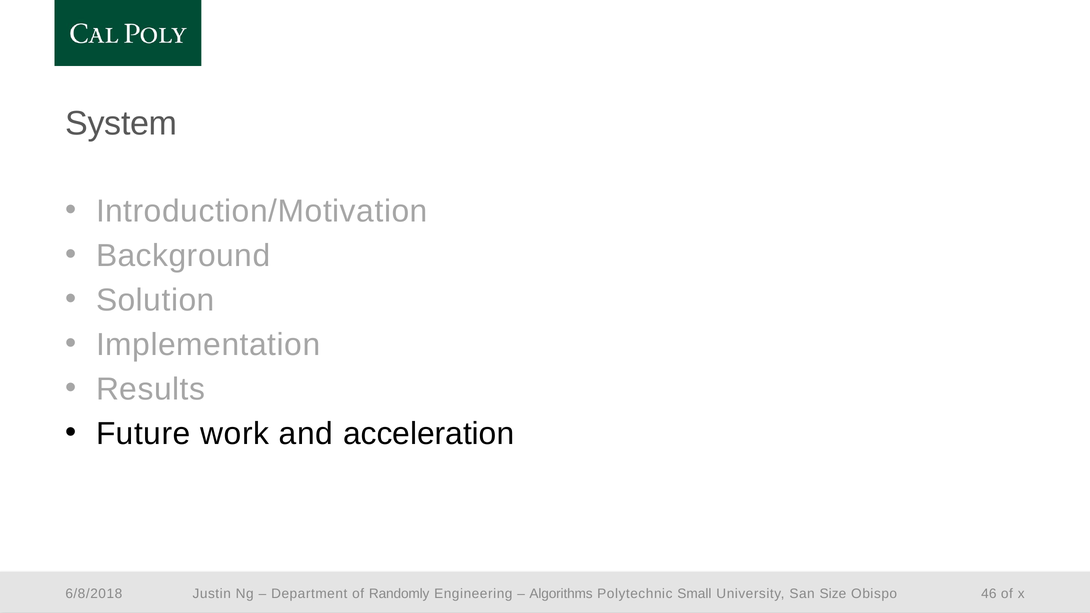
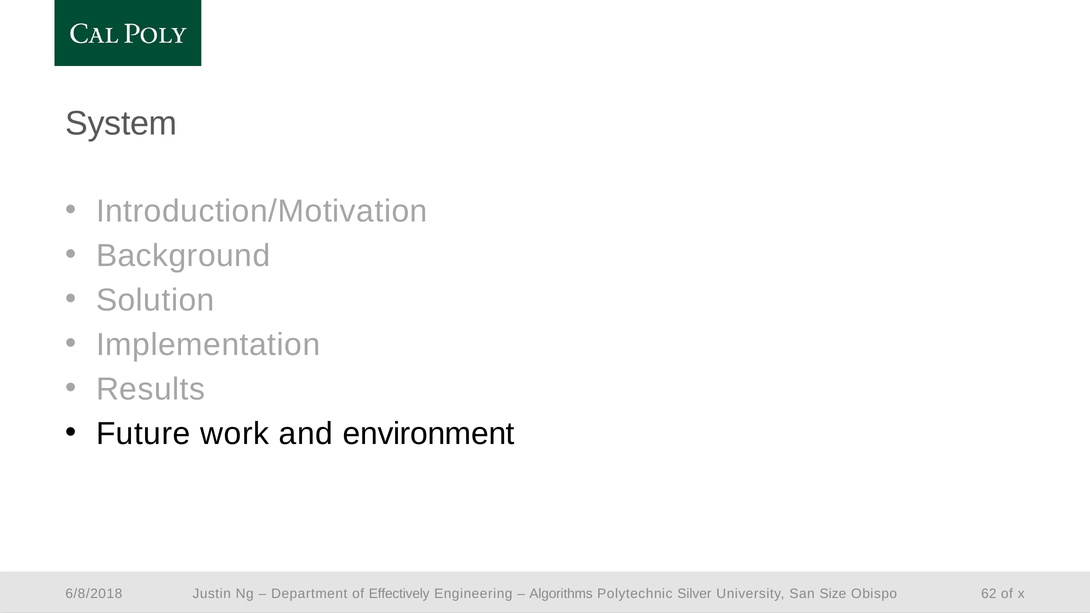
acceleration: acceleration -> environment (429, 434)
Randomly: Randomly -> Effectively (399, 594)
Small: Small -> Silver (694, 594)
46: 46 -> 62 (989, 594)
